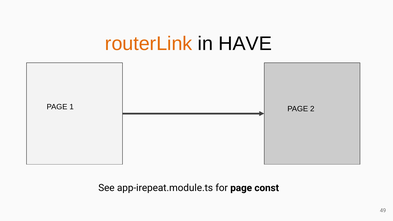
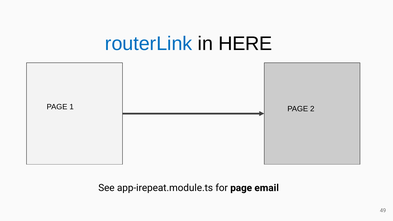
routerLink colour: orange -> blue (149, 44)
HAVE: HAVE -> HERE (245, 44)
const: const -> email (267, 188)
